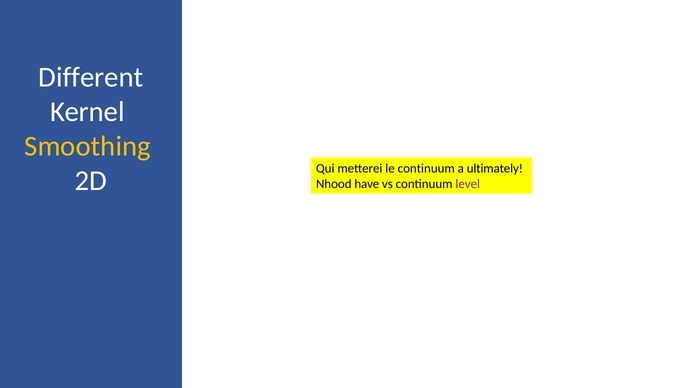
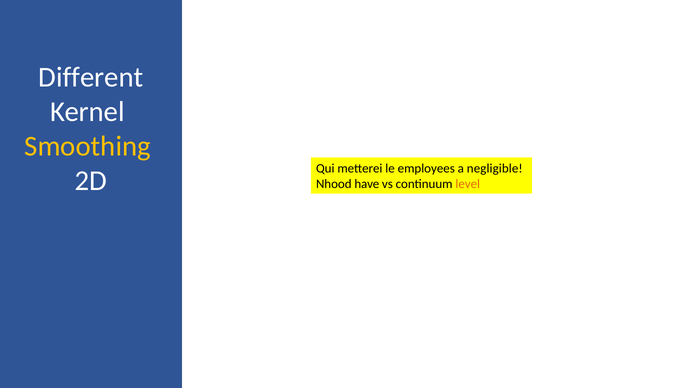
le continuum: continuum -> employees (426, 169)
ultimately: ultimately -> negligible (495, 169)
level colour: purple -> orange (468, 184)
